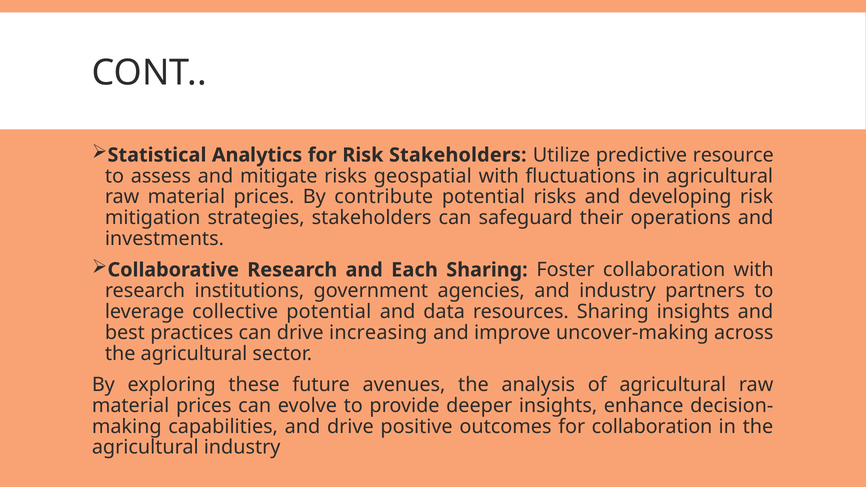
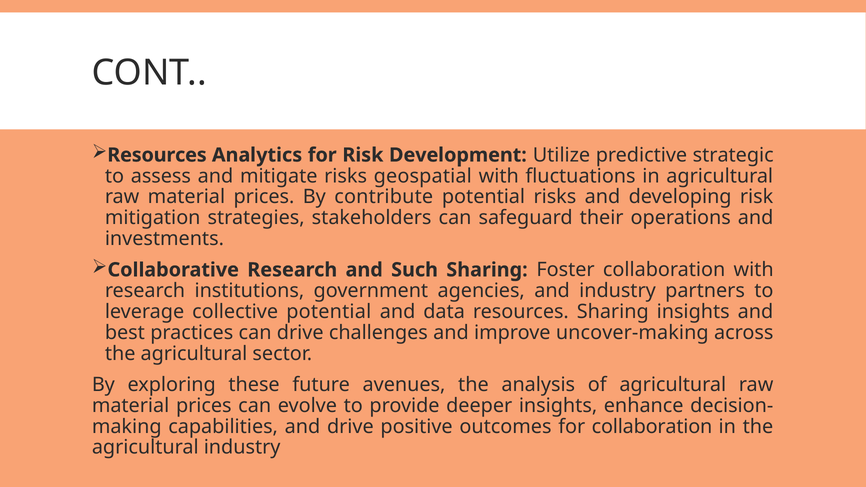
Statistical: Statistical -> Resources (157, 155)
Risk Stakeholders: Stakeholders -> Development (458, 155)
resource: resource -> strategic (733, 155)
Each: Each -> Such (415, 270)
increasing: increasing -> challenges (378, 333)
